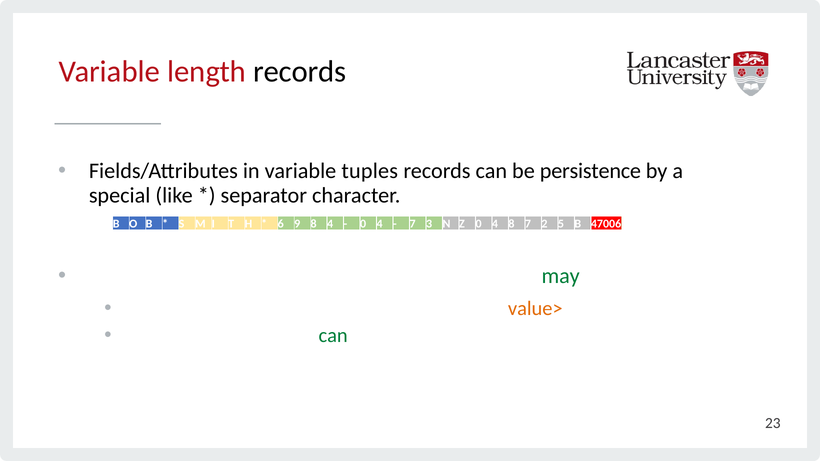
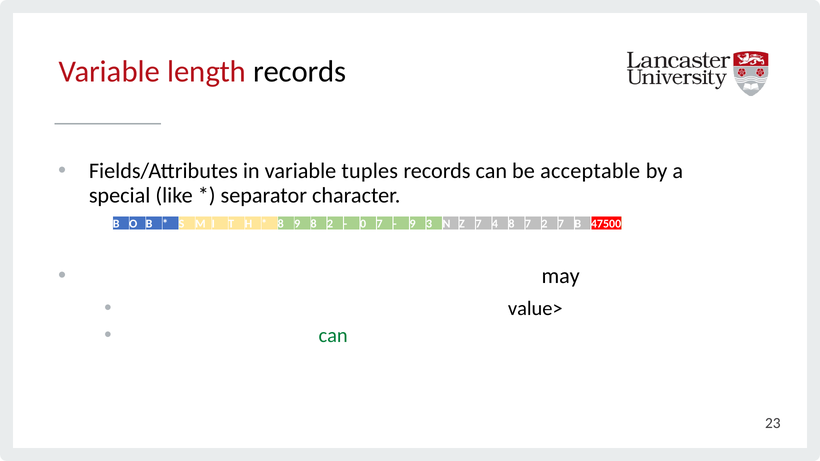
persistence: persistence -> acceptable (590, 171)
6: 6 -> 8 (281, 224)
8 4: 4 -> 2 (330, 224)
4: 4 -> 7 (380, 224)
7: 7 -> 9 (413, 224)
Z 0: 0 -> 7 (479, 224)
2 5: 5 -> 7 (561, 224)
47006: 47006 -> 47500 (606, 224)
may colour: green -> black (561, 276)
value> colour: orange -> black (535, 309)
